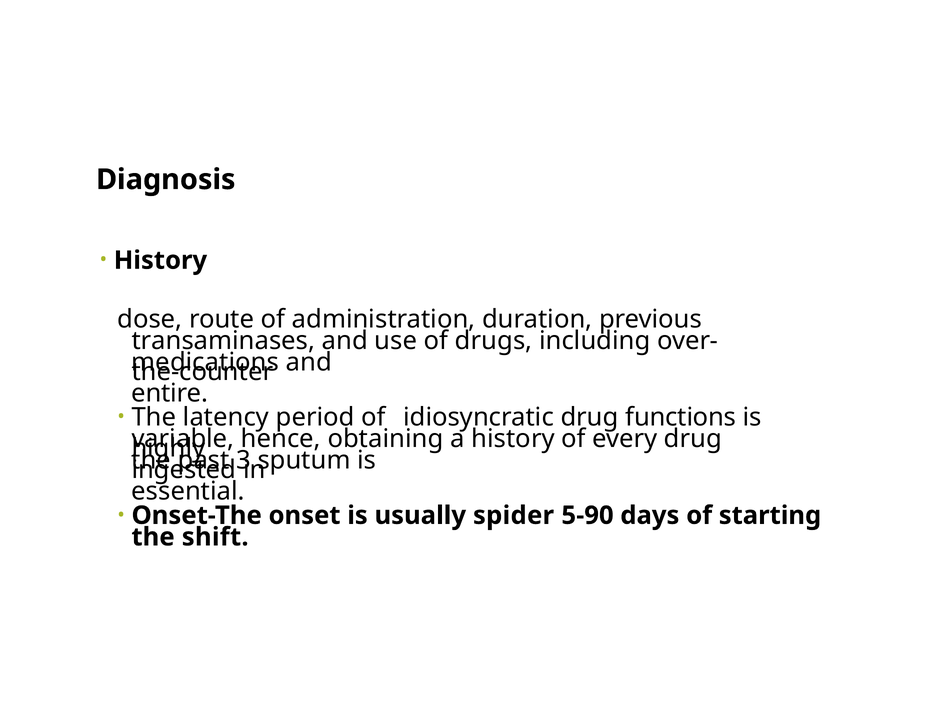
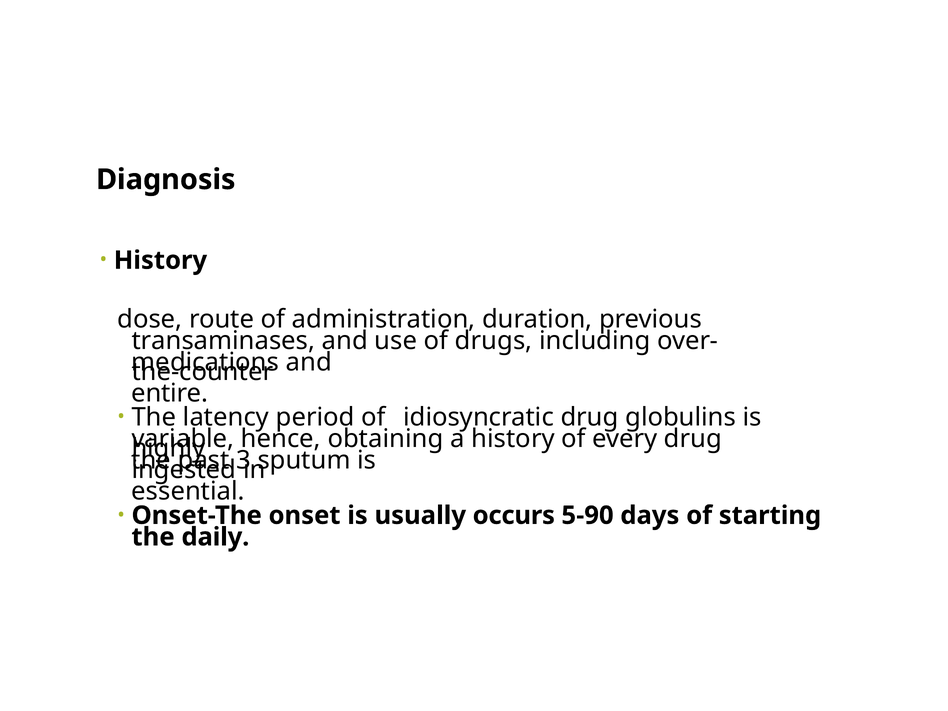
functions: functions -> globulins (681, 417)
spider: spider -> occurs (514, 515)
shift: shift -> daily (215, 537)
